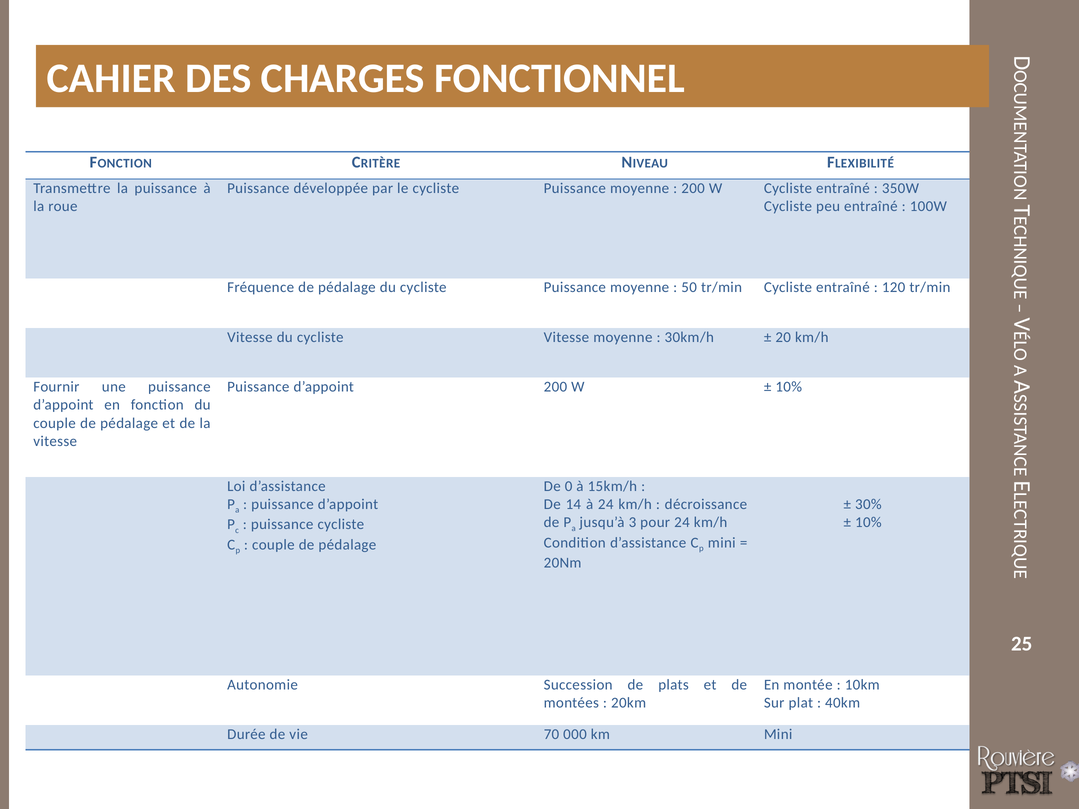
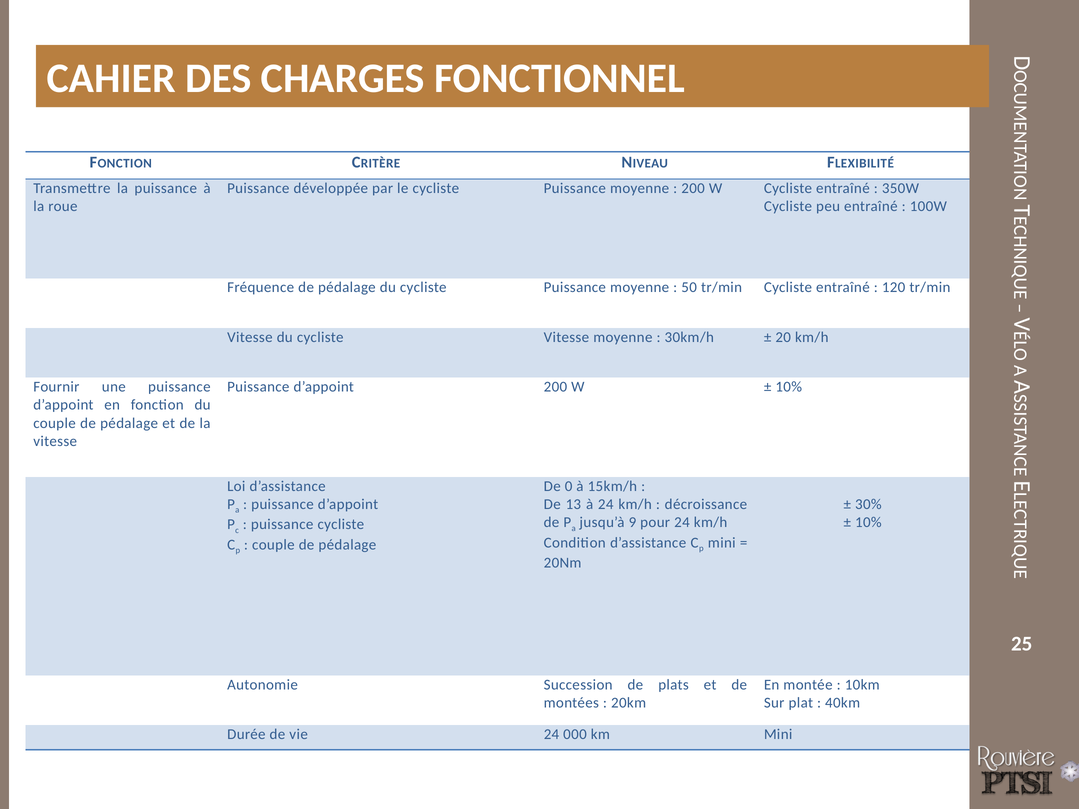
14: 14 -> 13 (573, 504)
3: 3 -> 9 (632, 523)
vie 70: 70 -> 24 (551, 735)
